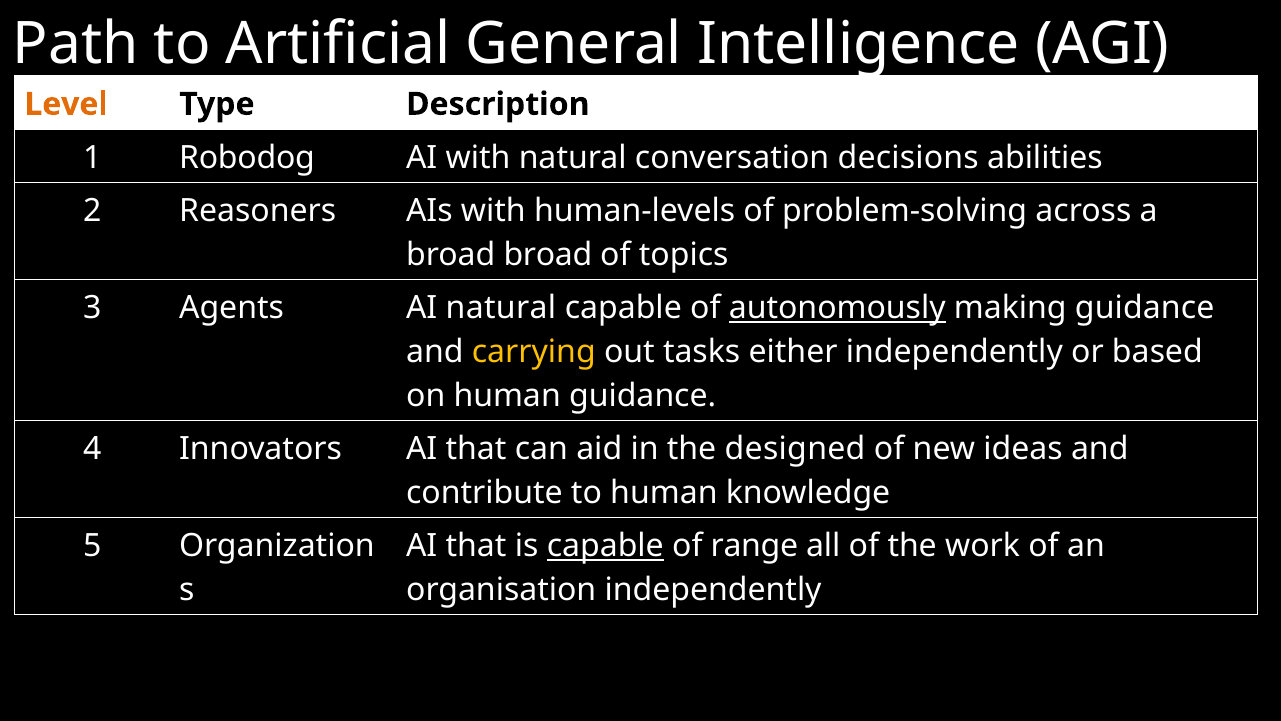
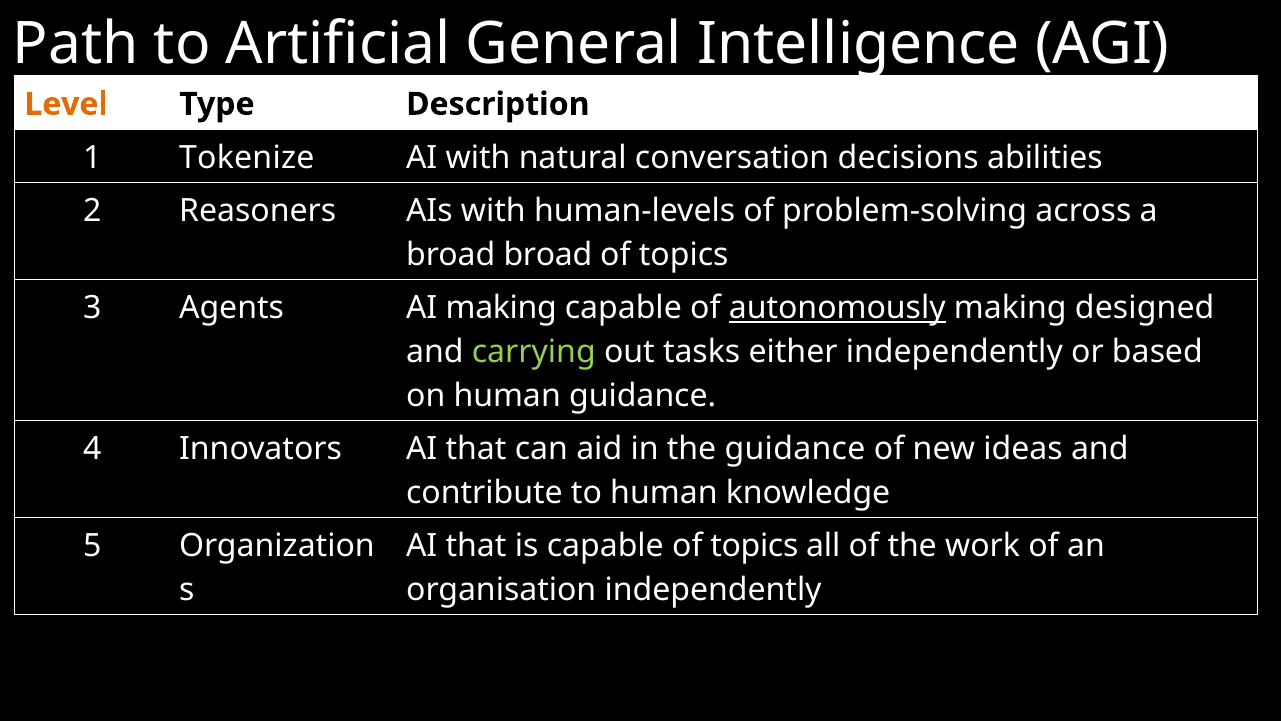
Robodog: Robodog -> Tokenize (247, 157)
AI natural: natural -> making (501, 308)
making guidance: guidance -> designed (1145, 308)
carrying colour: yellow -> light green (534, 352)
the designed: designed -> guidance (795, 449)
capable underline: present -> none (605, 546)
range: range -> topics (754, 546)
